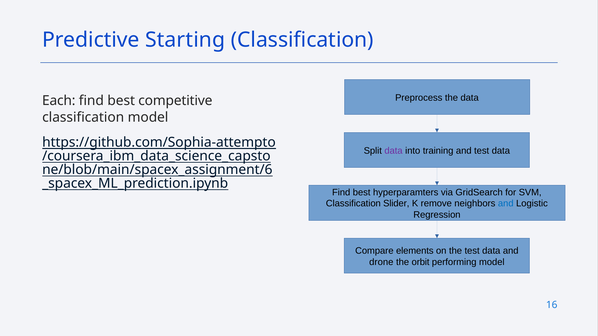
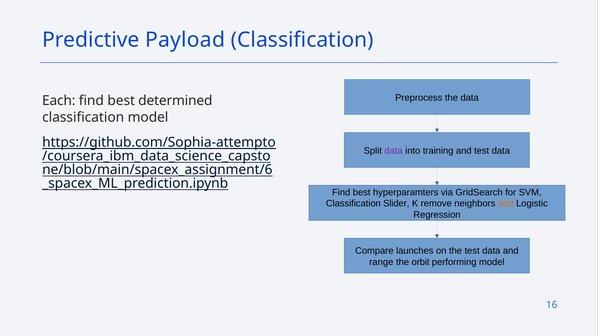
Starting: Starting -> Payload (185, 40)
competitive: competitive -> determined (175, 101)
and colour: blue -> orange (506, 204)
elements: elements -> launches (415, 251)
drone: drone -> range (381, 262)
